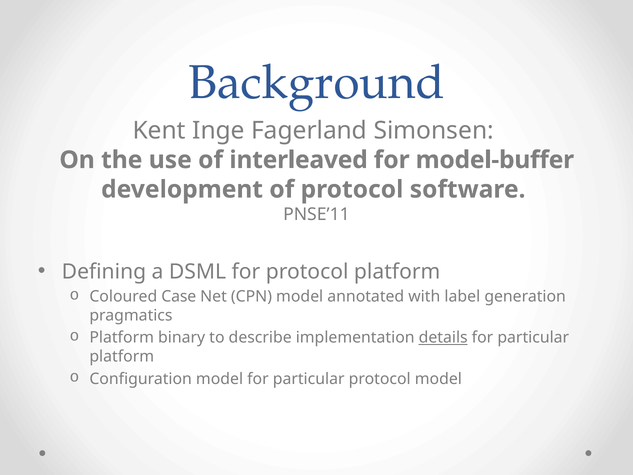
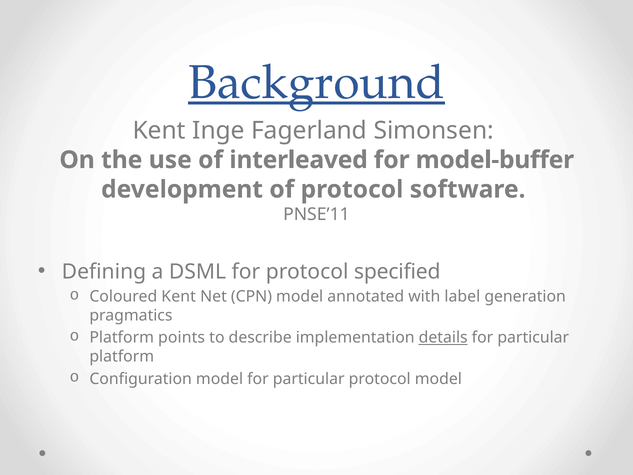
Background underline: none -> present (316, 82)
protocol platform: platform -> specified (397, 271)
Coloured Case: Case -> Kent (179, 296)
binary: binary -> points (182, 337)
